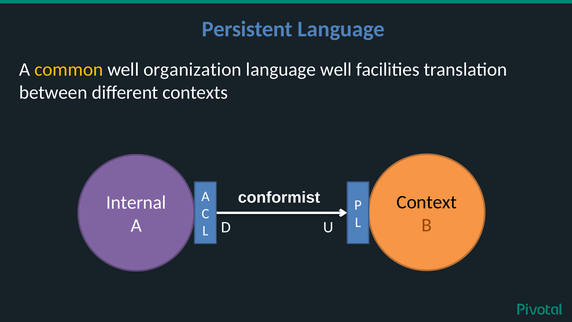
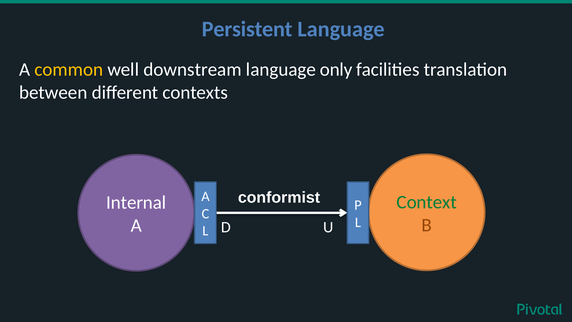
organization: organization -> downstream (193, 70)
language well: well -> only (336, 70)
Context colour: black -> green (427, 202)
